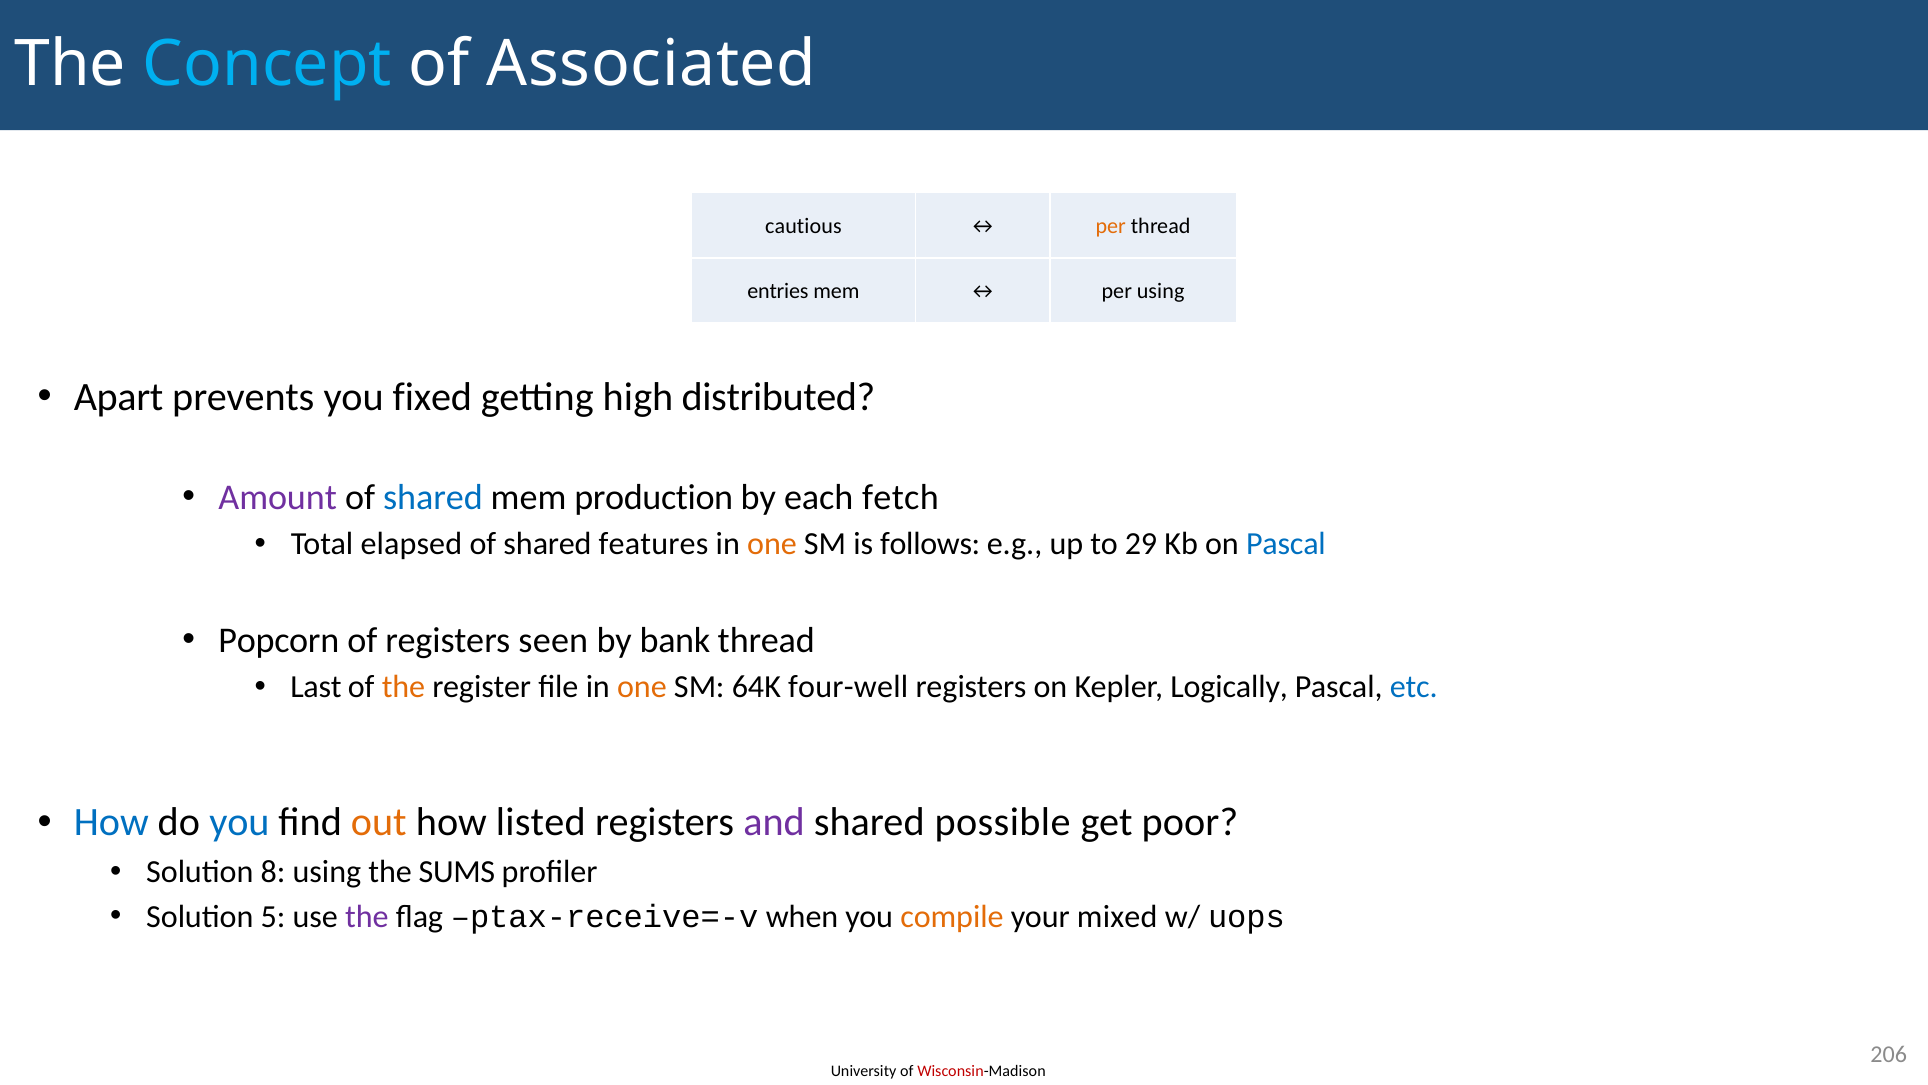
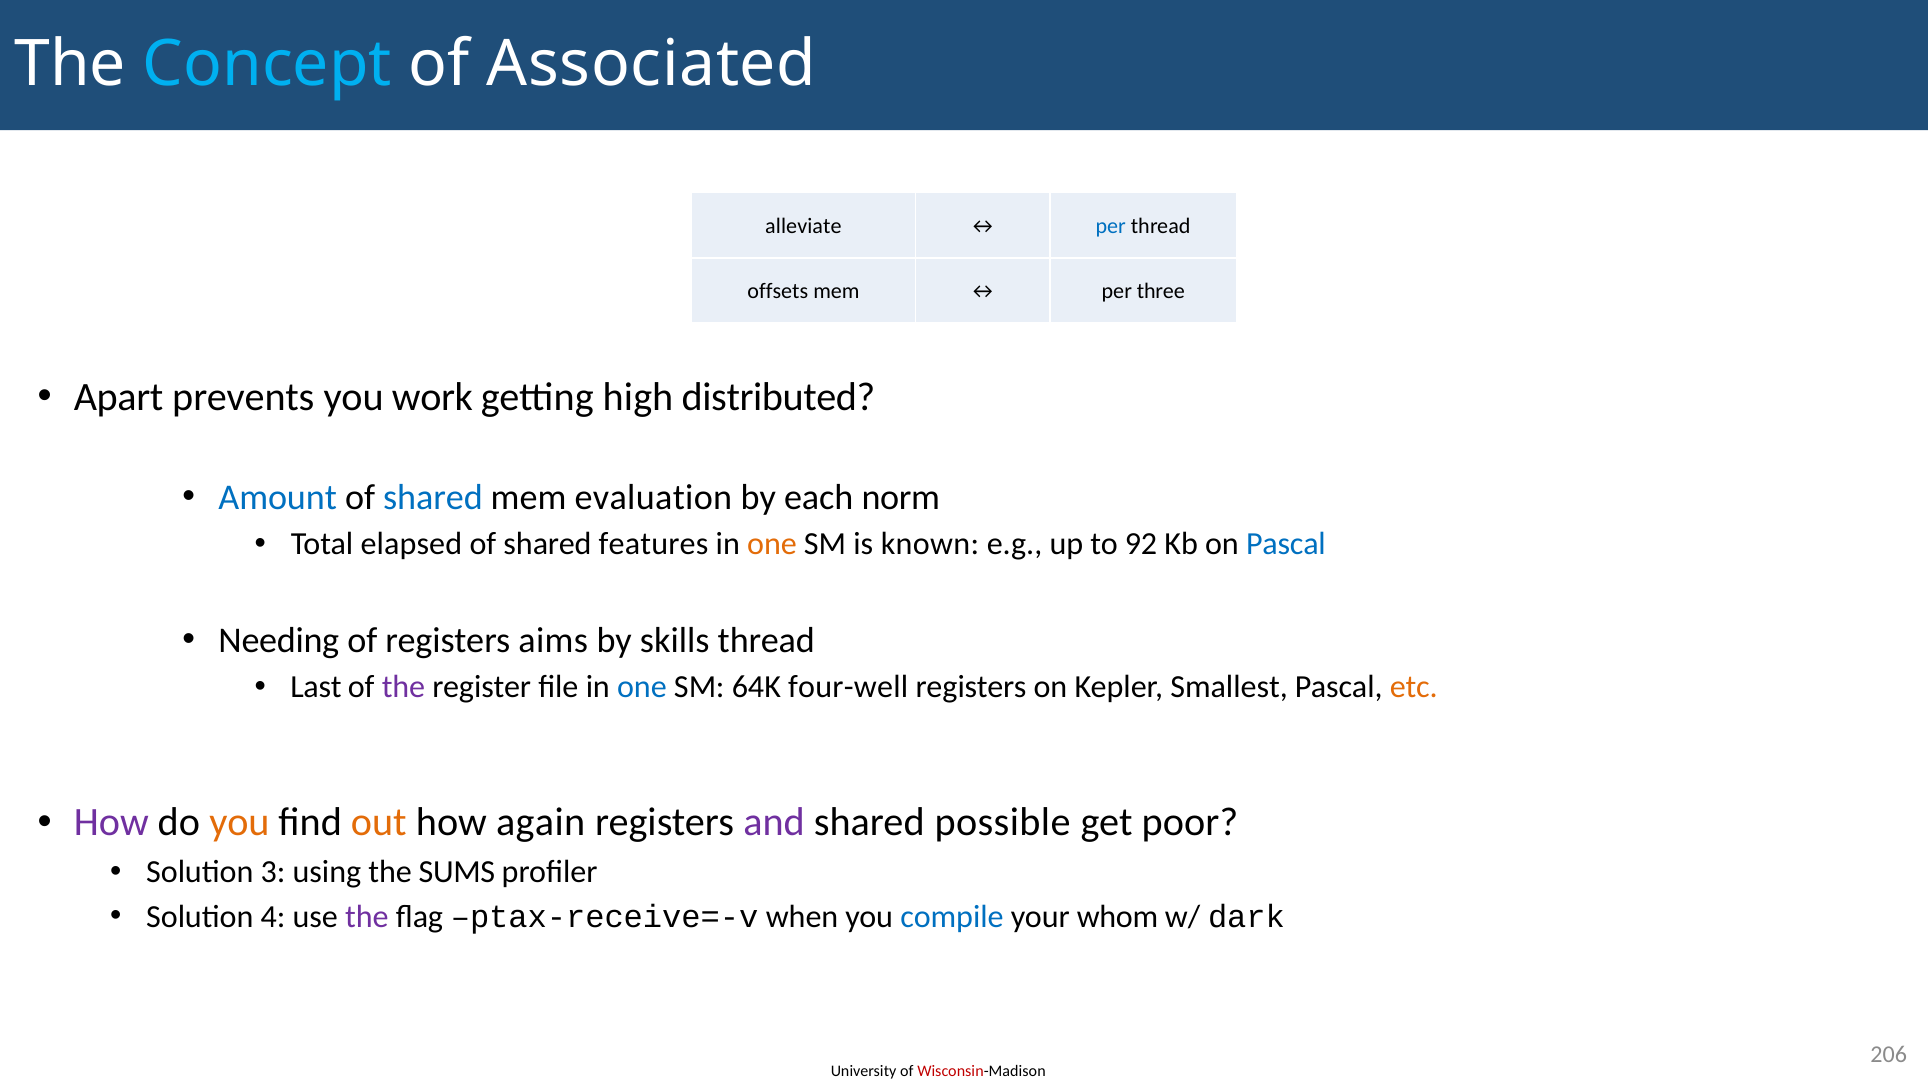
cautious: cautious -> alleviate (803, 226)
per colour: orange -> blue (1111, 226)
entries: entries -> offsets (778, 291)
per using: using -> three (1161, 291)
fixed: fixed -> work (432, 397)
Amount colour: purple -> blue (278, 497)
production: production -> evaluation (653, 497)
fetch: fetch -> norm (901, 497)
follows: follows -> known (930, 544)
29: 29 -> 92 (1141, 544)
Popcorn: Popcorn -> Needing (279, 640)
seen: seen -> aims (553, 640)
bank: bank -> skills (675, 640)
the colour: orange -> purple (403, 687)
one colour: orange -> blue (642, 687)
Logically: Logically -> Smallest (1229, 687)
etc colour: blue -> orange (1414, 687)
How colour: blue -> purple (111, 822)
you colour: blue -> orange (239, 822)
listed: listed -> again (541, 822)
8: 8 -> 3 (273, 871)
5: 5 -> 4 (273, 916)
compile colour: orange -> blue (952, 916)
mixed: mixed -> whom (1117, 916)
uops: uops -> dark (1246, 916)
